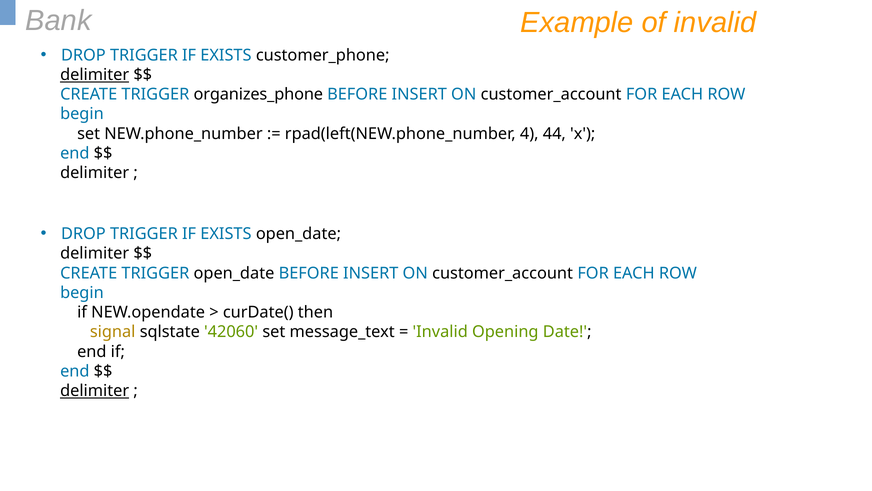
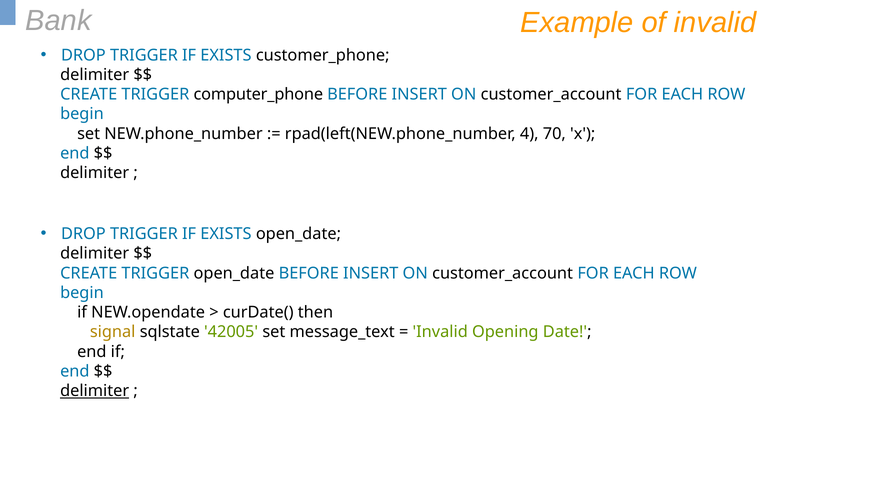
delimiter underline: present -> none (95, 75)
organizes_phone: organizes_phone -> computer_phone (258, 94)
44: 44 -> 70 (554, 134)
42060: 42060 -> 42005 (231, 332)
